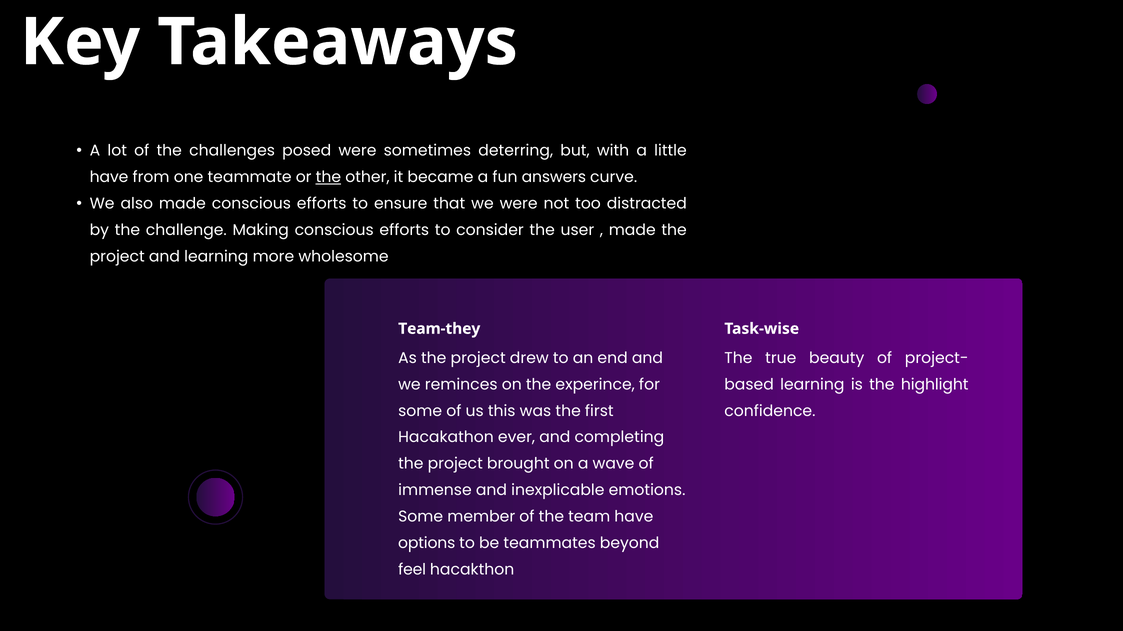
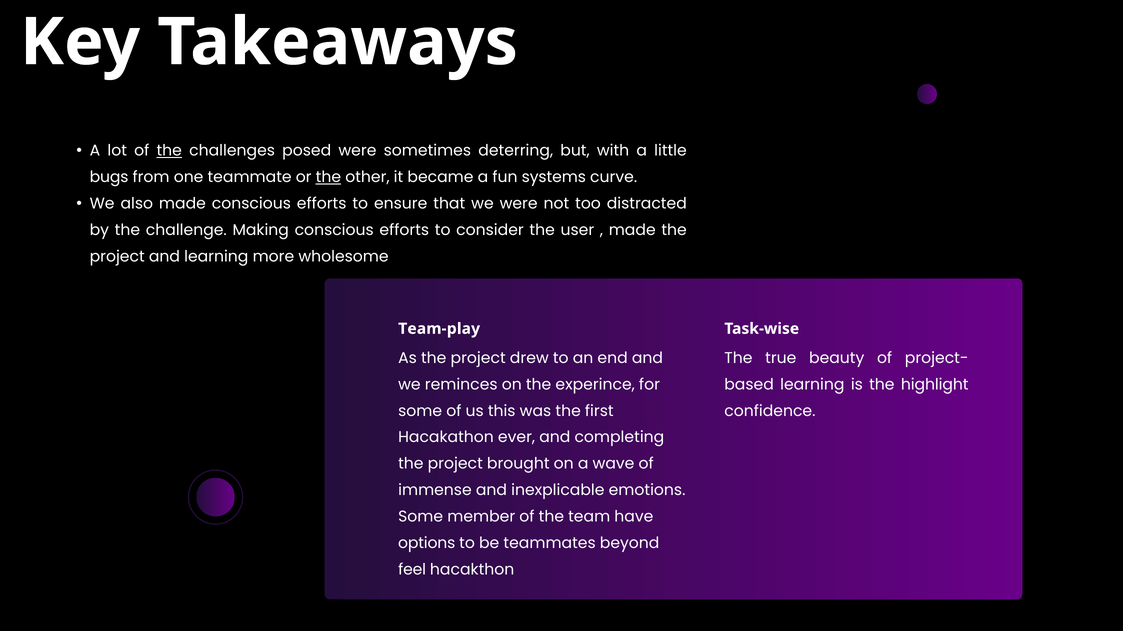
the underline: none -> present (169, 151)
have: have -> bugs (109, 177)
answers: answers -> systems (554, 177)
Team-they: Team-they -> Team-play (439, 329)
